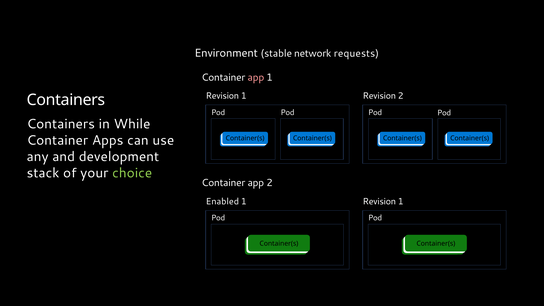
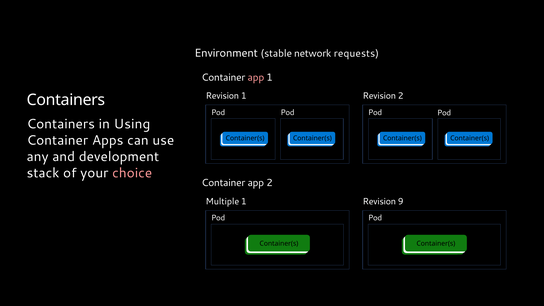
While: While -> Using (132, 124)
choice colour: light green -> pink (132, 173)
Enabled: Enabled -> Multiple (222, 201)
1: 1 -> 9 (401, 201)
